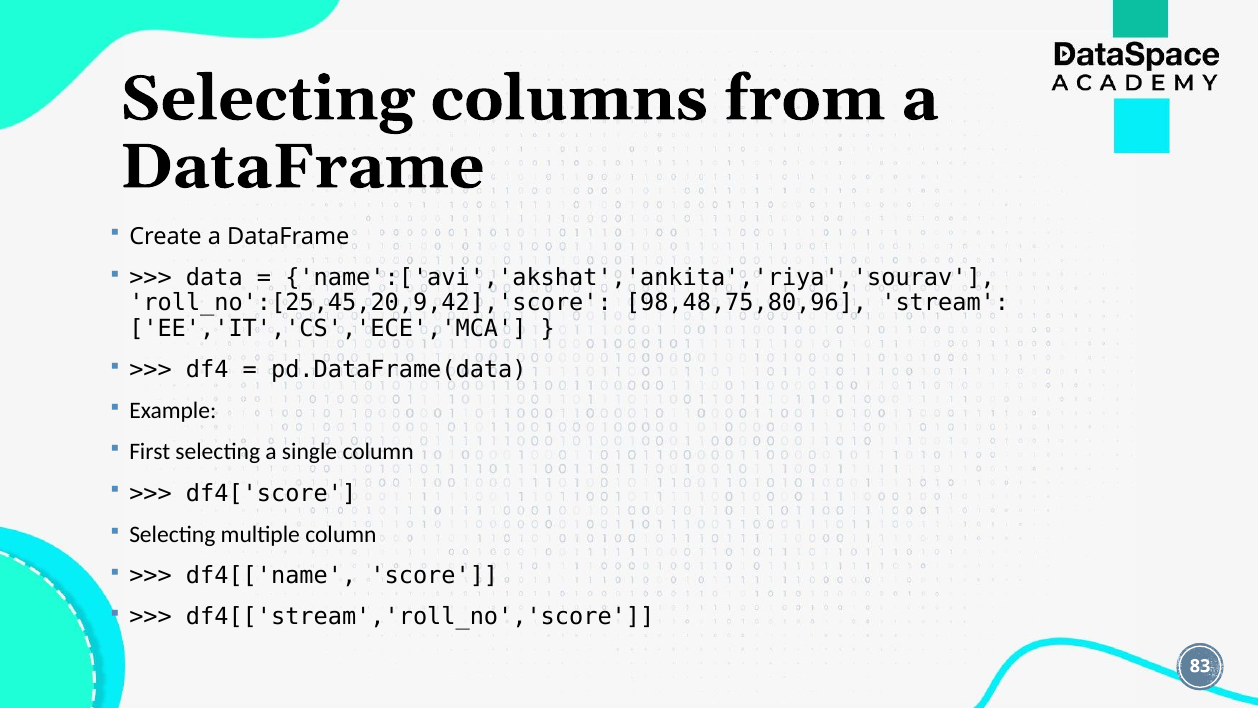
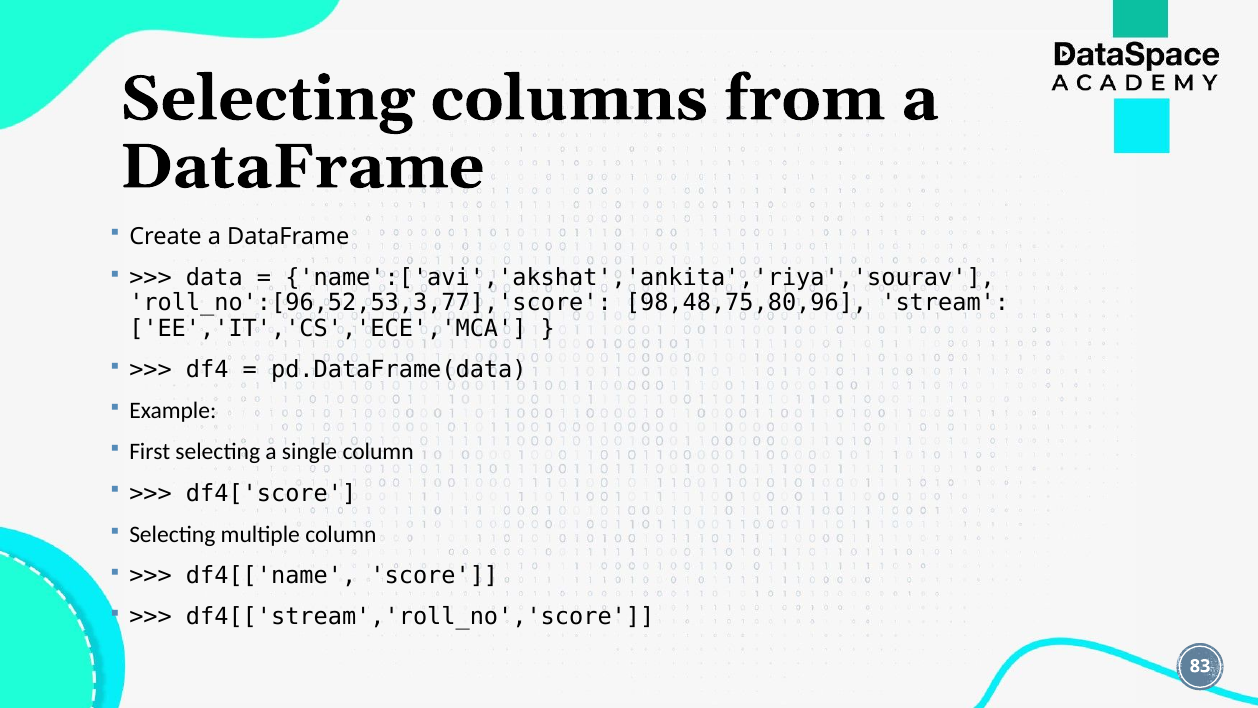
roll_no':[25,45,20,9,42],'score: roll_no':[25,45,20,9,42],'score -> roll_no':[96,52,53,3,77],'score (371, 303)
